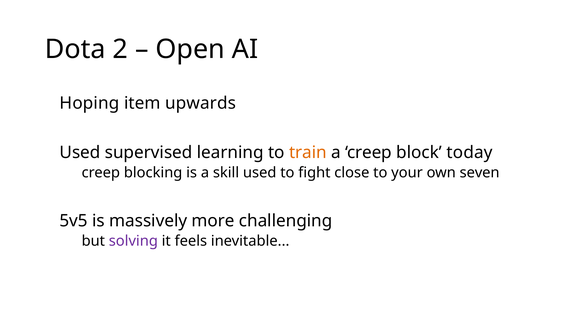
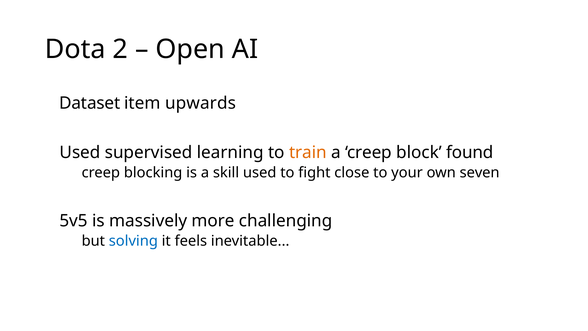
Hoping: Hoping -> Dataset (90, 103)
today: today -> found (470, 152)
solving colour: purple -> blue (133, 241)
